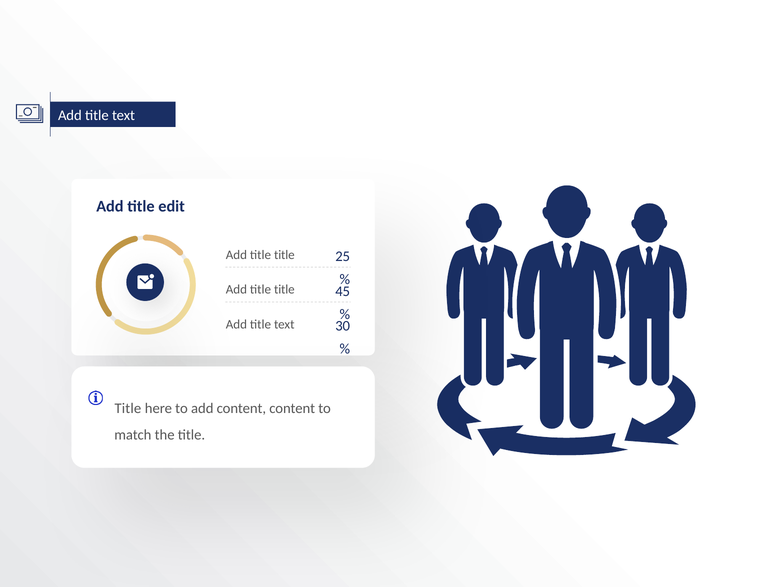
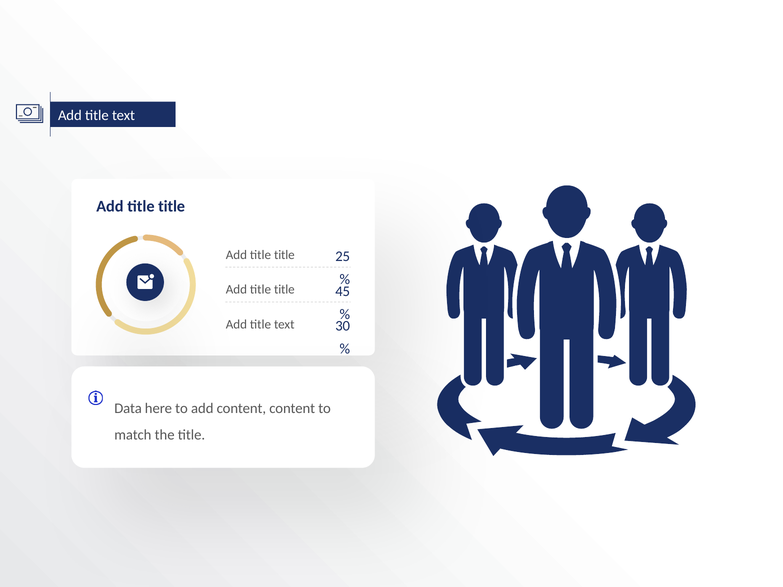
edit: edit -> title (172, 207)
Title: Title -> Data (128, 408)
